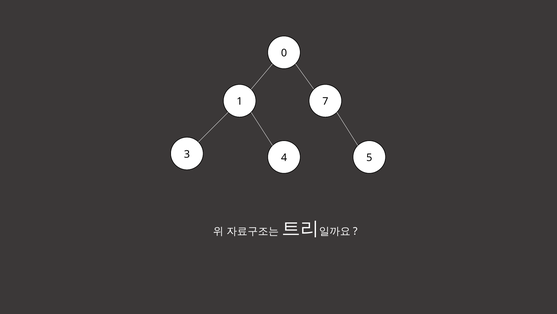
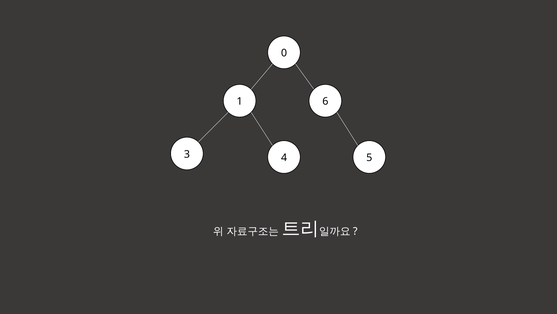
7: 7 -> 6 (325, 101)
